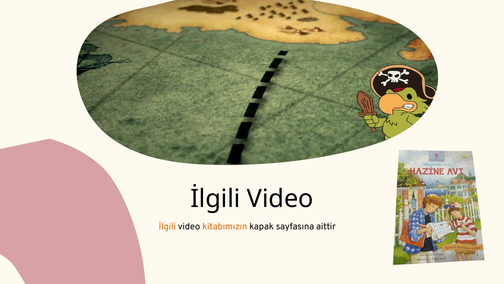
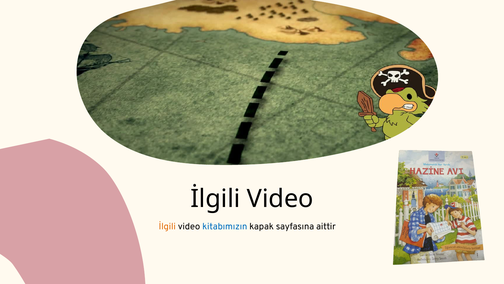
kitabımızın colour: orange -> blue (225, 226)
